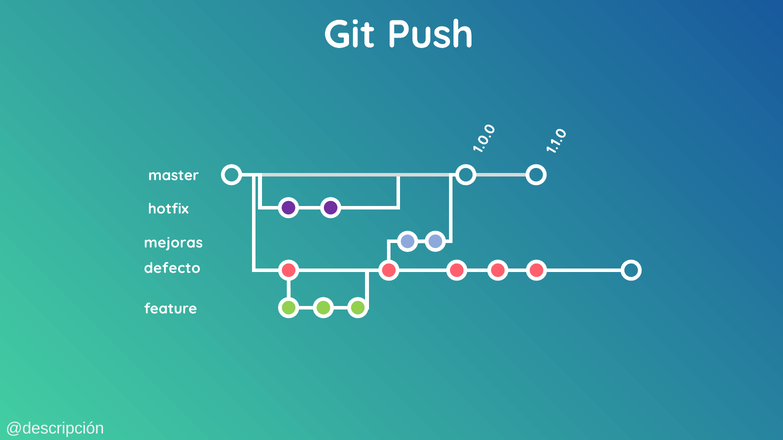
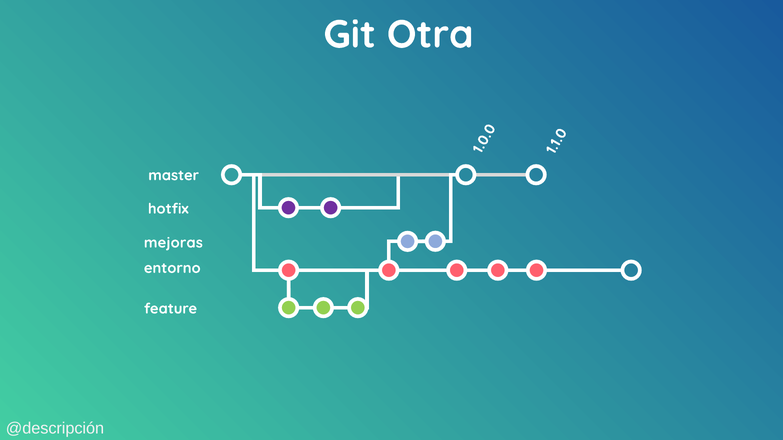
Push: Push -> Otra (430, 35)
defecto: defecto -> entorno (172, 268)
